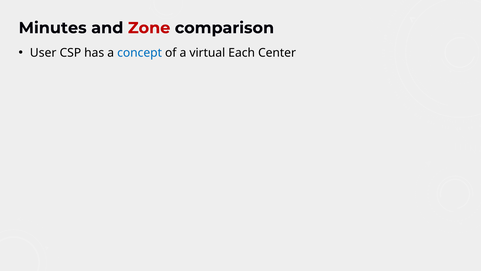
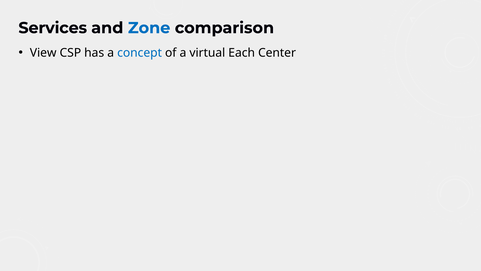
Minutes: Minutes -> Services (53, 28)
Zone colour: red -> blue (149, 28)
User: User -> View (43, 53)
